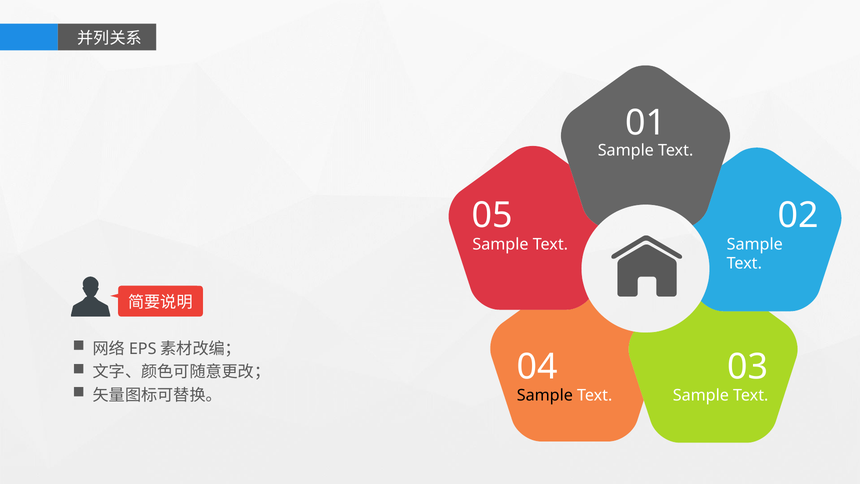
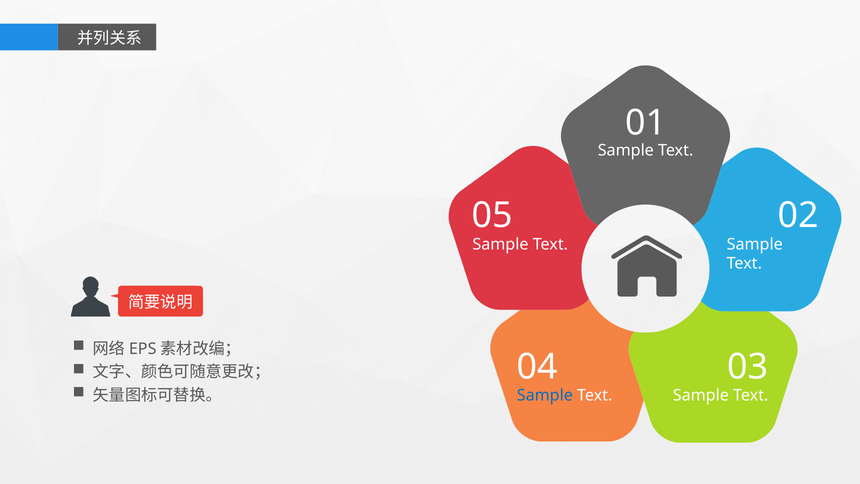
Sample colour: black -> blue (545, 395)
